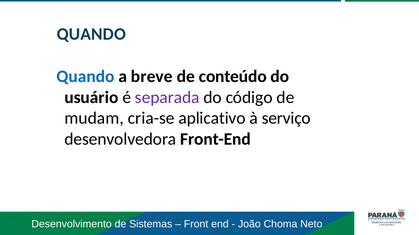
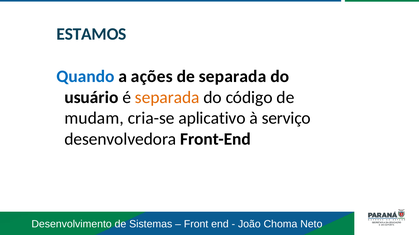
QUANDO: QUANDO -> ESTAMOS (91, 34)
breve: breve -> ações (152, 77)
de conteúdo: conteúdo -> separada (233, 77)
separada colour: purple -> orange (167, 98)
